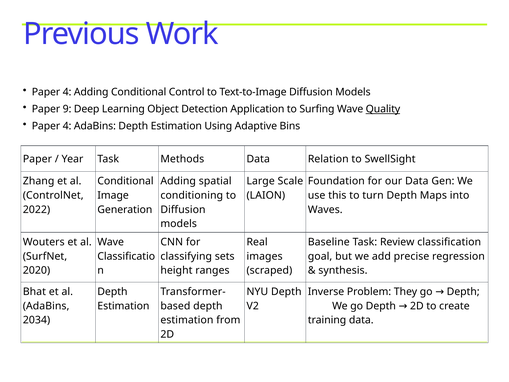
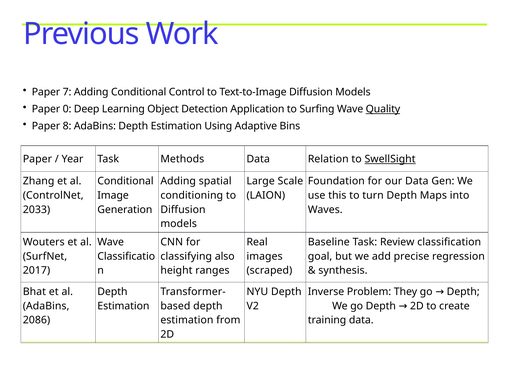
4: 4 -> 7 (67, 92)
9: 9 -> 0 (67, 109)
4: 4 -> 8 (67, 126)
SwellSight underline: none -> present (390, 159)
2022: 2022 -> 2033 (37, 210)
sets: sets -> also (225, 256)
2020: 2020 -> 2017 (37, 270)
2034: 2034 -> 2086 (37, 320)
